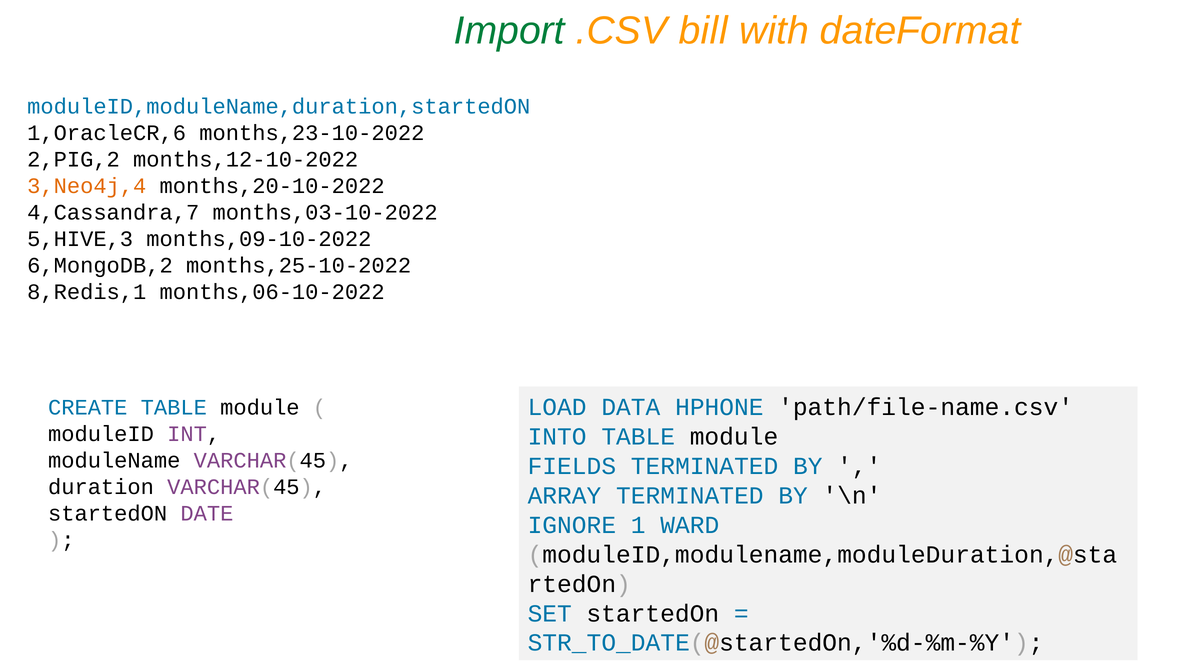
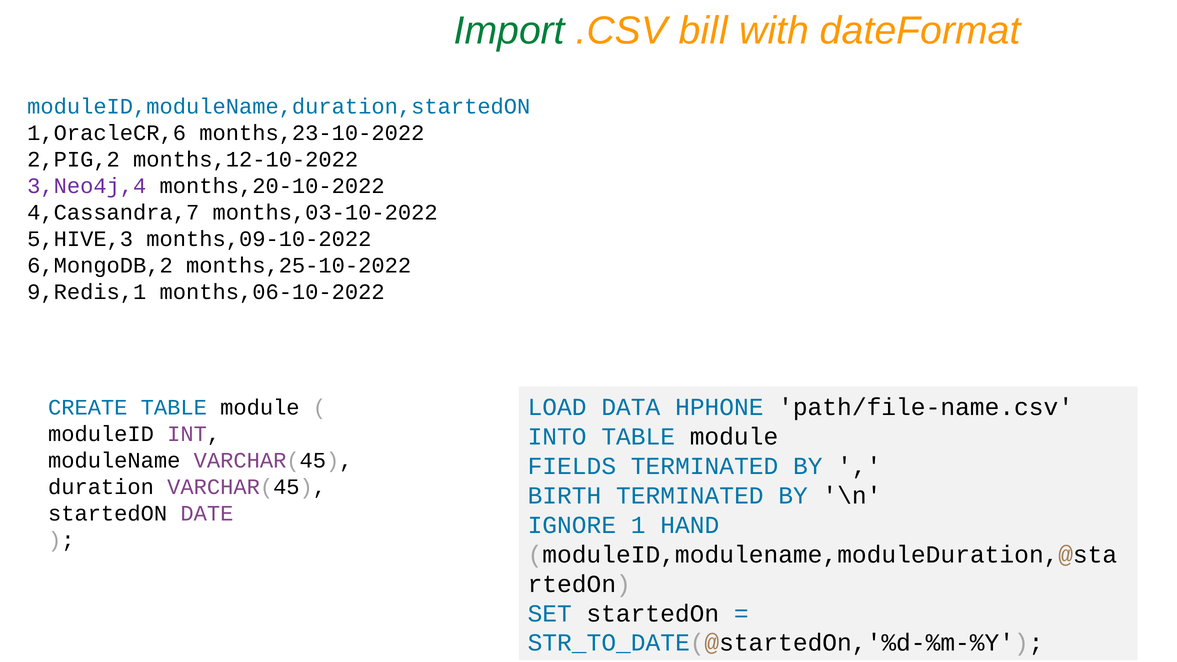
3,Neo4j,4 colour: orange -> purple (87, 186)
8,Redis,1: 8,Redis,1 -> 9,Redis,1 (87, 292)
ARRAY: ARRAY -> BIRTH (564, 496)
WARD: WARD -> HAND (690, 525)
